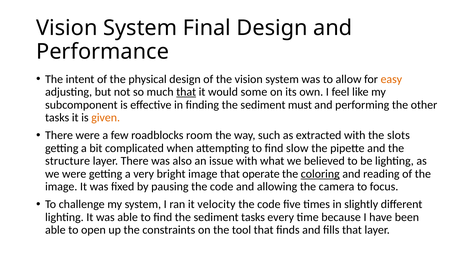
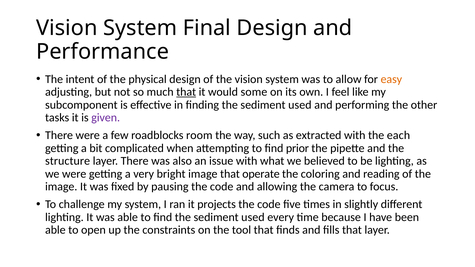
finding the sediment must: must -> used (300, 105)
given colour: orange -> purple (106, 118)
slots: slots -> each (398, 135)
slow: slow -> prior (297, 148)
coloring underline: present -> none (320, 174)
velocity: velocity -> projects (217, 205)
find the sediment tasks: tasks -> used (253, 217)
